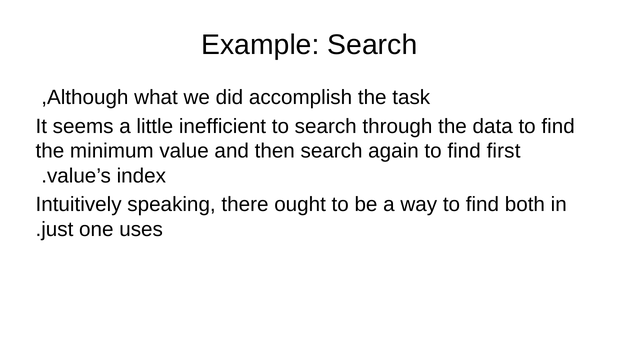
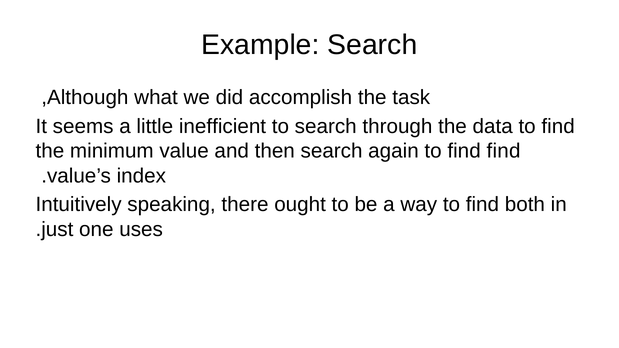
ﬁnd ﬁrst: ﬁrst -> find (504, 151)
